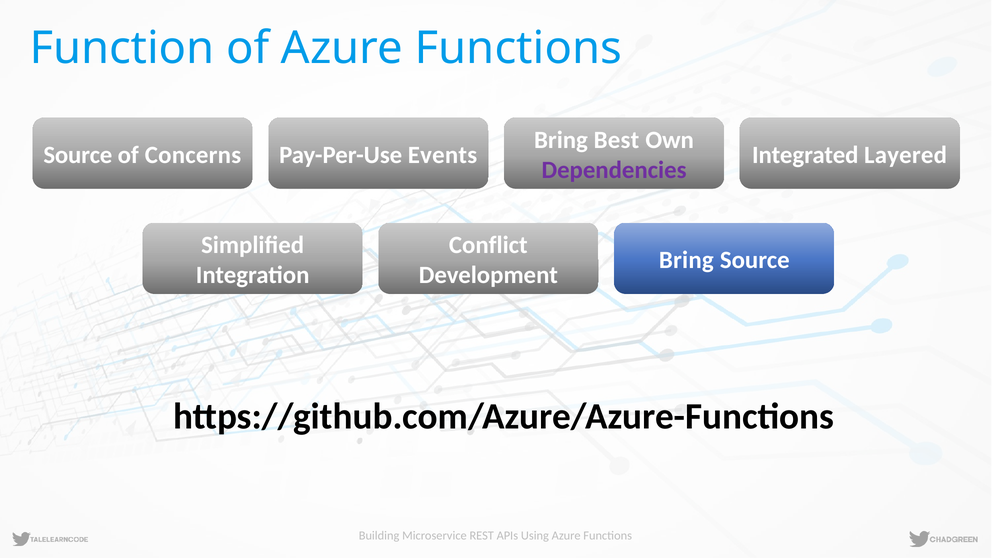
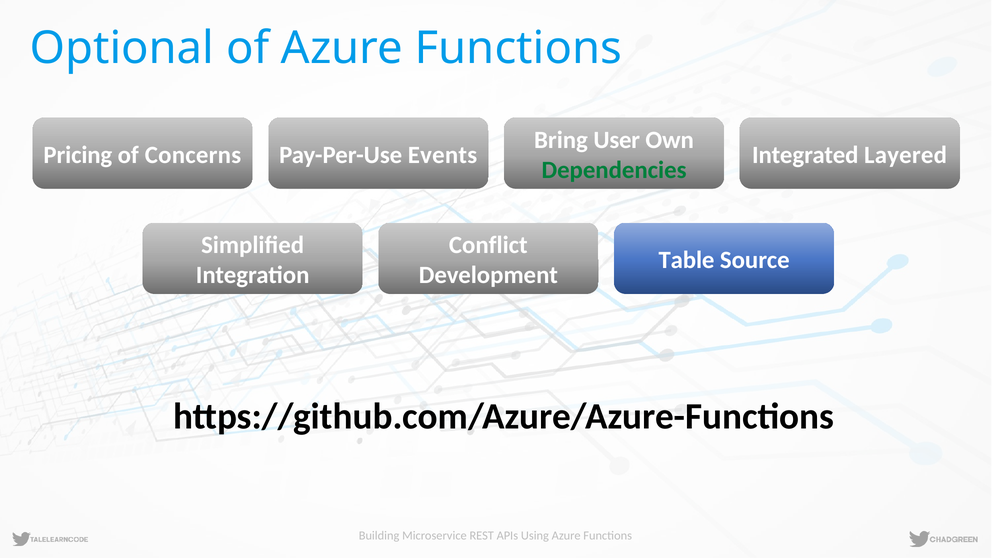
Function: Function -> Optional (122, 48)
Best: Best -> User (617, 140)
Source: Source -> Pricing (78, 155)
Dependencies colour: purple -> green (614, 170)
Bring: Bring -> Table (686, 260)
